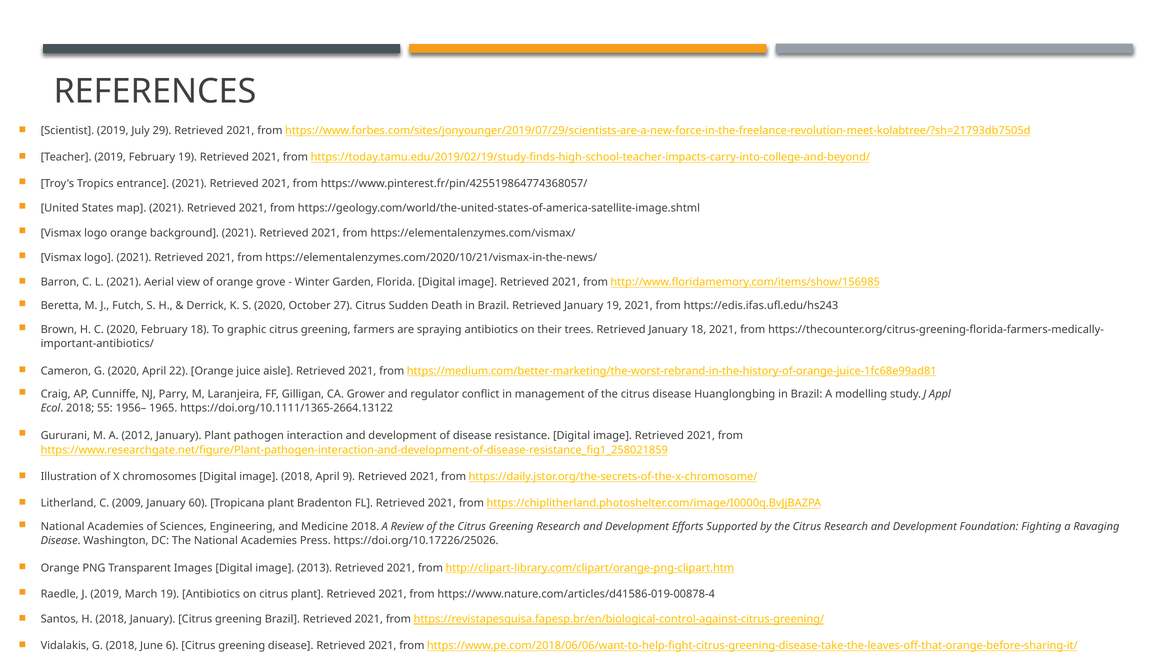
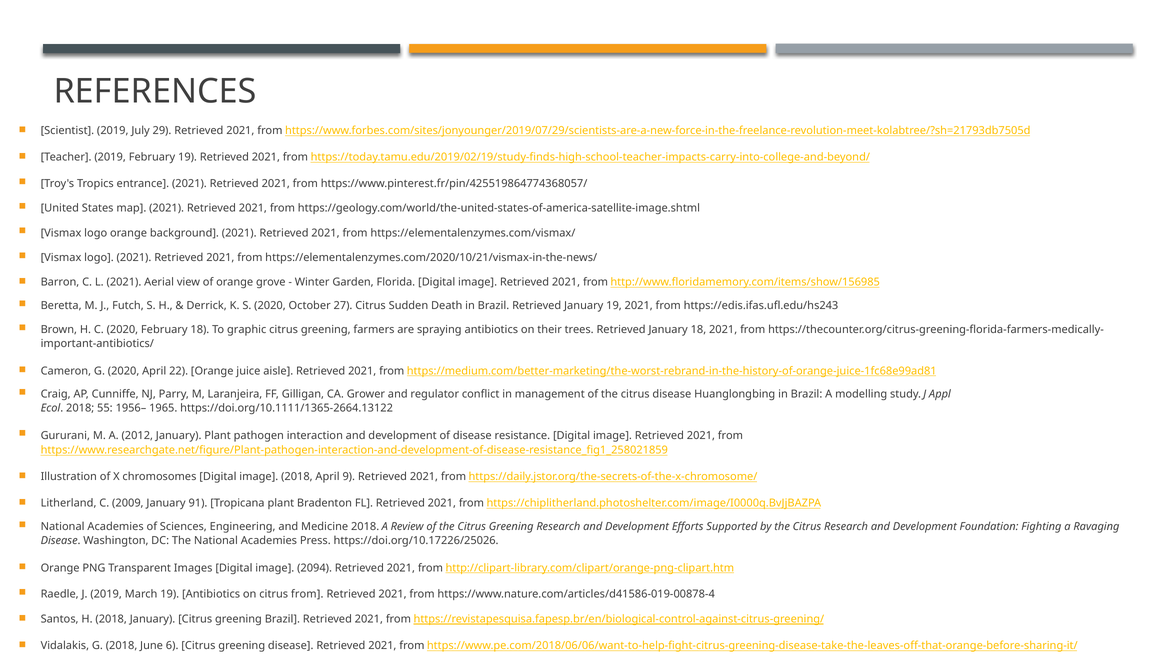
60: 60 -> 91 (198, 504)
2013: 2013 -> 2094 (315, 568)
citrus plant: plant -> from (307, 595)
